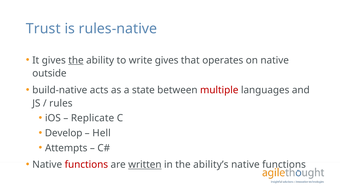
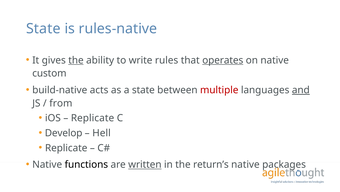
Trust: Trust -> State (43, 29)
write gives: gives -> rules (167, 60)
operates underline: none -> present (223, 60)
outside: outside -> custom (49, 73)
and underline: none -> present (301, 90)
rules: rules -> from (61, 103)
Attempts: Attempts -> Replicate (66, 147)
functions colour: red -> black (86, 164)
ability’s: ability’s -> return’s (211, 164)
functions: functions -> packages (284, 164)
